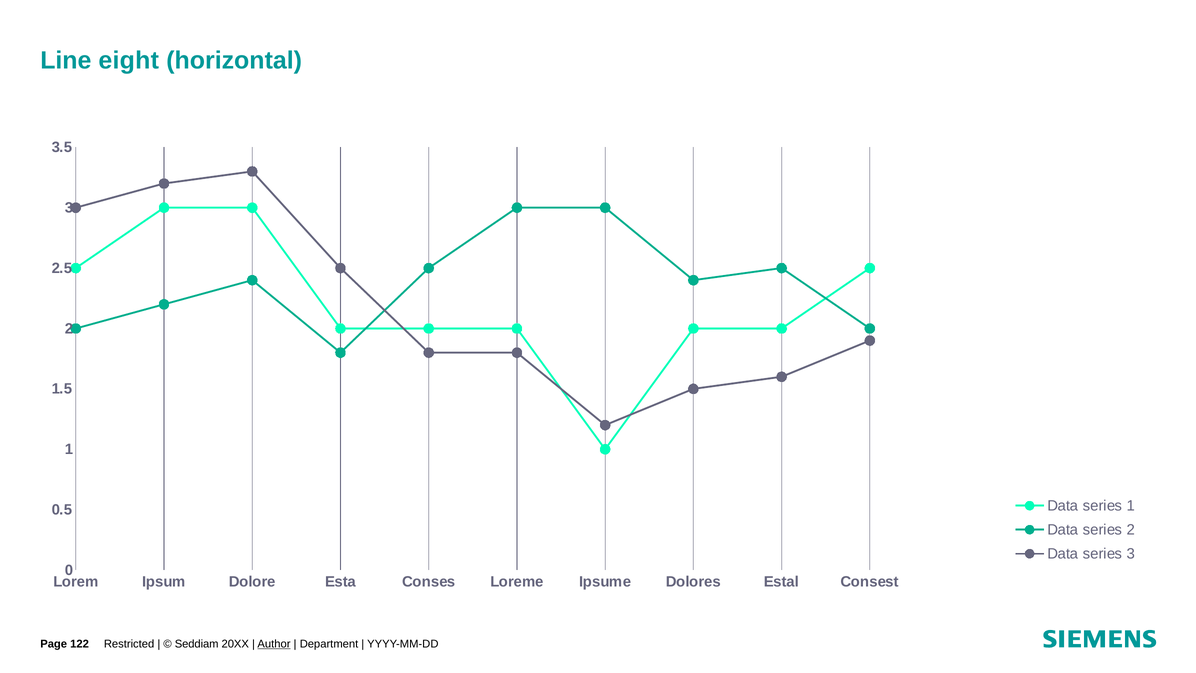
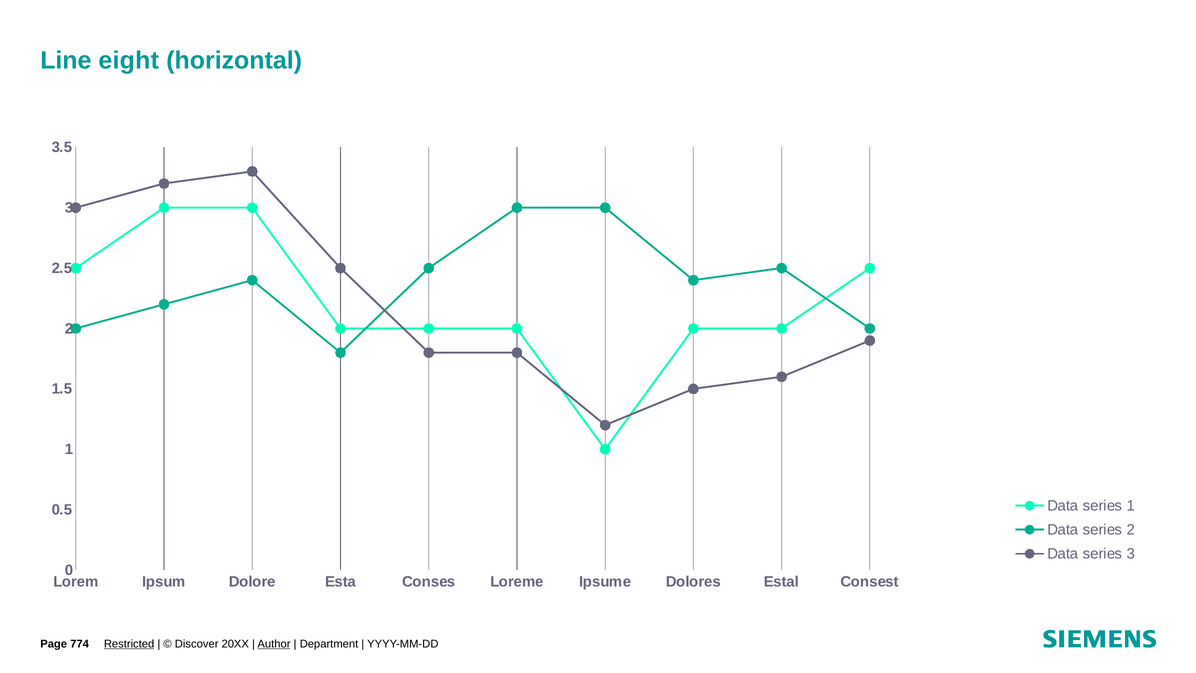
122: 122 -> 774 (80, 644)
Restricted underline: none -> present (129, 644)
Seddiam: Seddiam -> Discover (197, 644)
